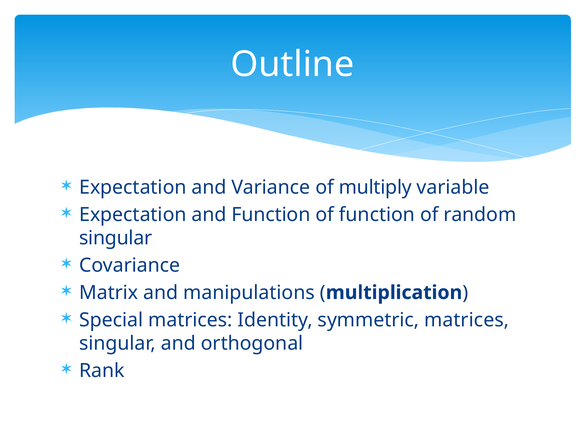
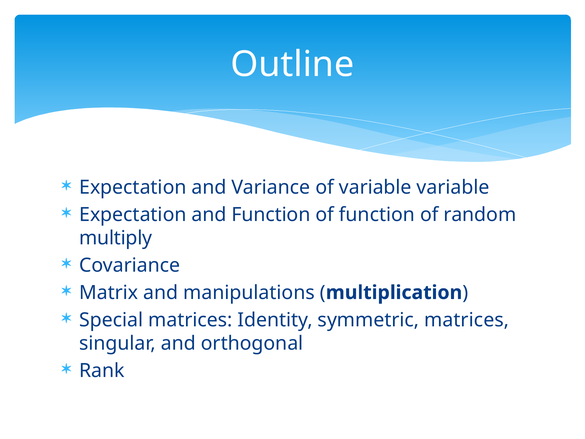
of multiply: multiply -> variable (375, 187)
singular: singular -> multiply (116, 238)
